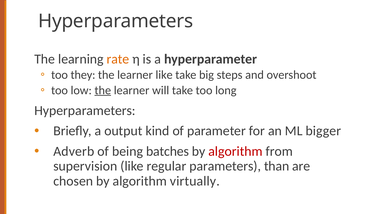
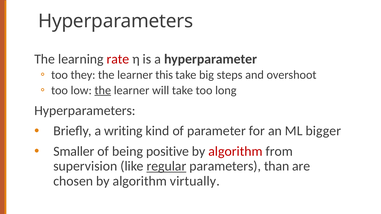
rate colour: orange -> red (118, 59)
learner like: like -> this (164, 75)
output: output -> writing (123, 131)
Adverb: Adverb -> Smaller (74, 152)
batches: batches -> positive (168, 152)
regular underline: none -> present (166, 166)
